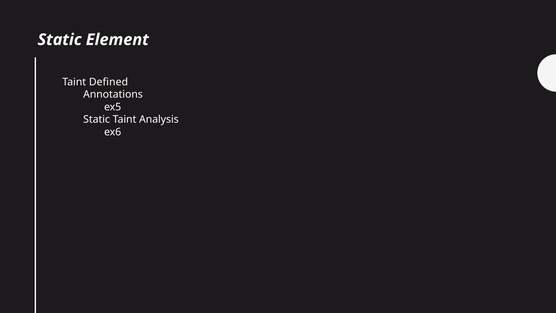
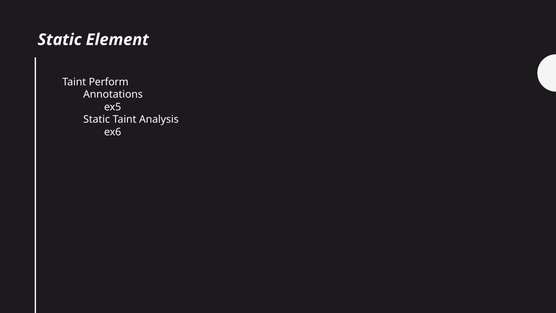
Defined: Defined -> Perform (109, 82)
